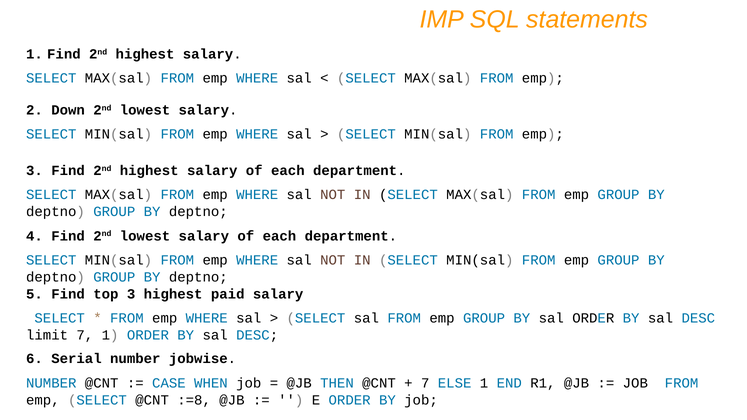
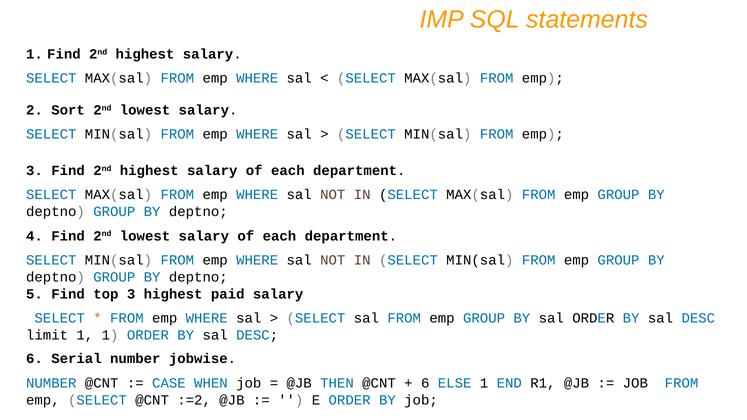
Down: Down -> Sort (68, 110)
limit 7: 7 -> 1 (85, 335)
7: 7 -> 6 (425, 383)
:=8: :=8 -> :=2 (194, 400)
